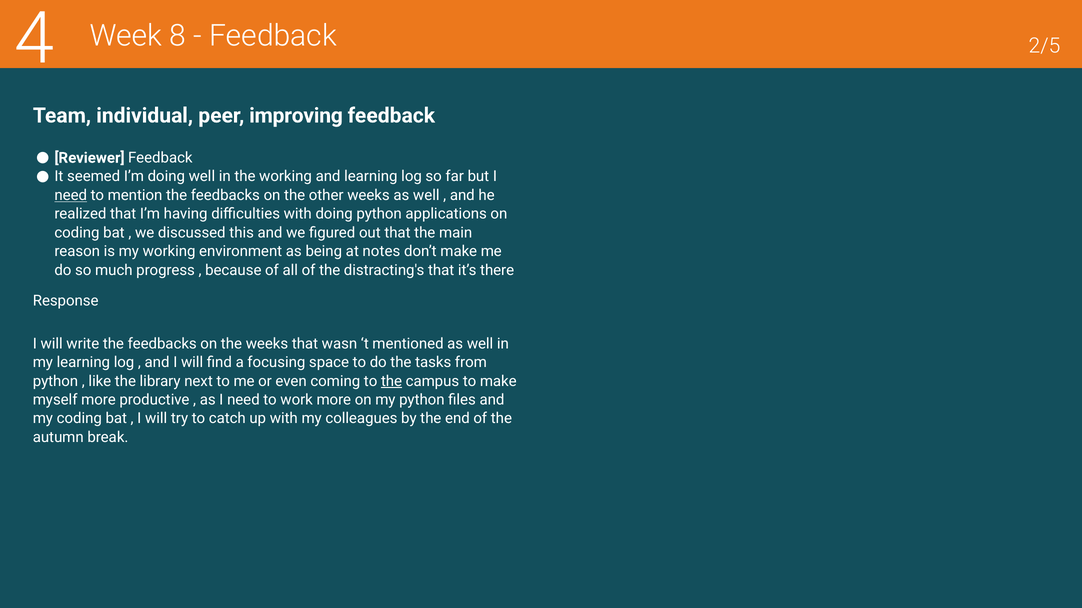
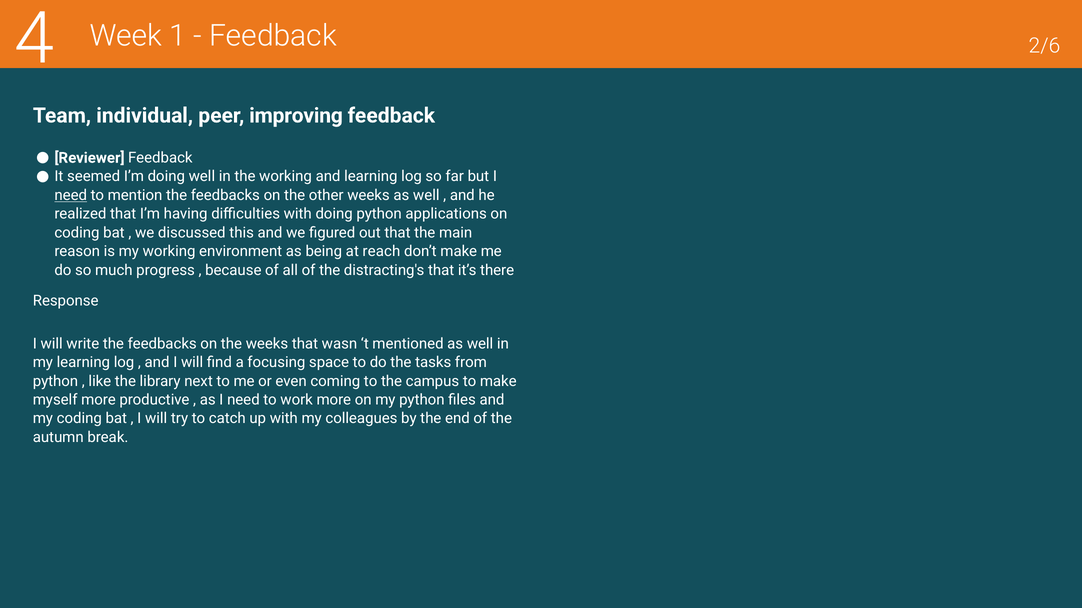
8: 8 -> 1 (178, 36)
2/5: 2/5 -> 2/6 (1044, 46)
notes: notes -> reach (381, 252)
the underline: present -> none (392, 381)
